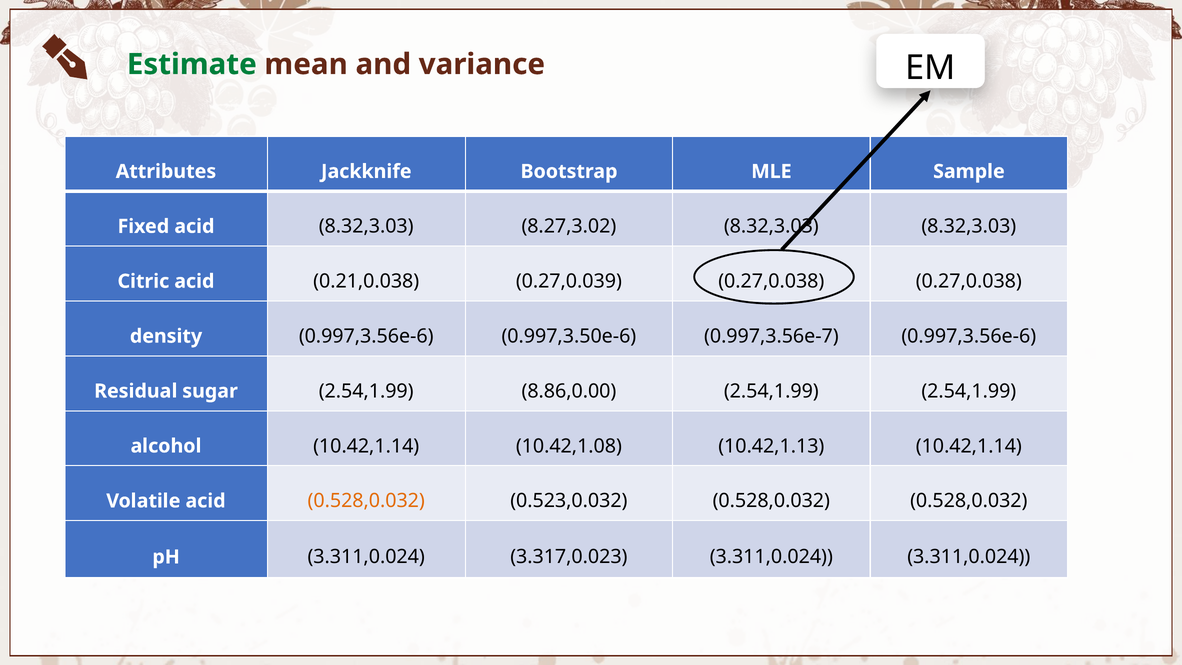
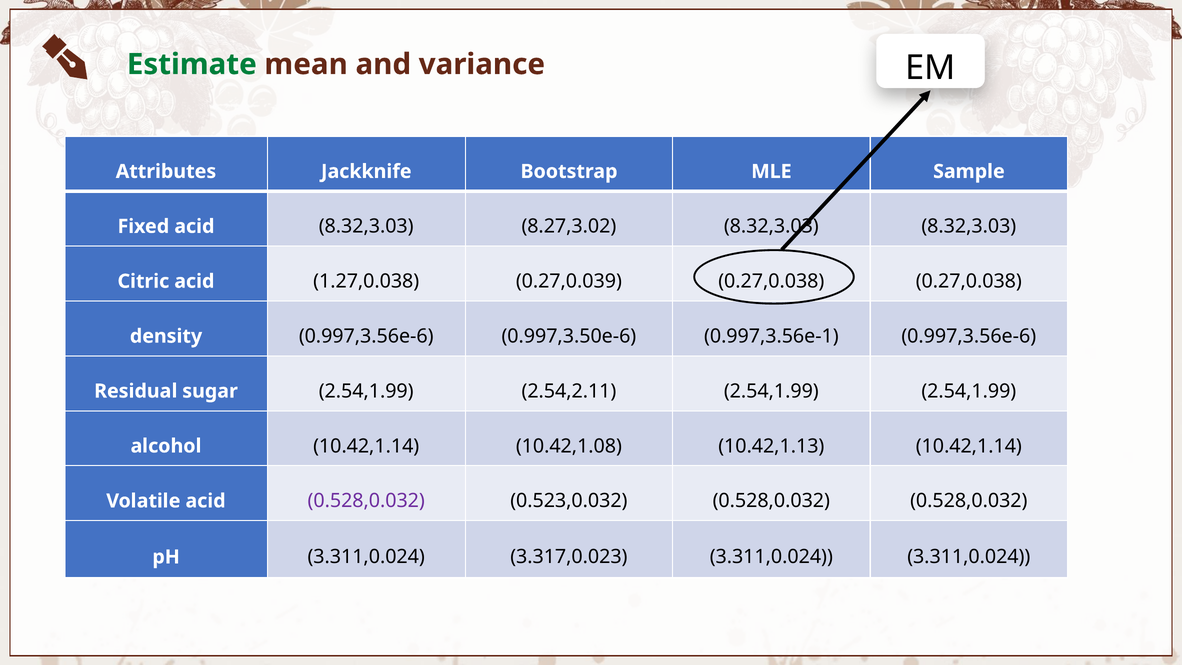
0.21,0.038: 0.21,0.038 -> 1.27,0.038 (366, 281)
0.997,3.56e-7: 0.997,3.56e-7 -> 0.997,3.56e-1 (771, 336)
8.86,0.00: 8.86,0.00 -> 2.54,2.11 (569, 391)
0.528,0.032 colour: orange -> purple (366, 501)
